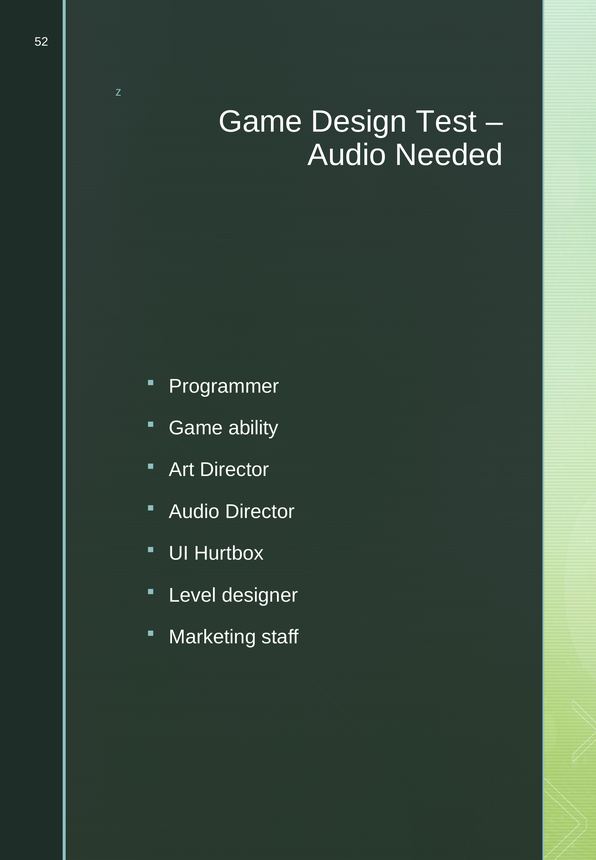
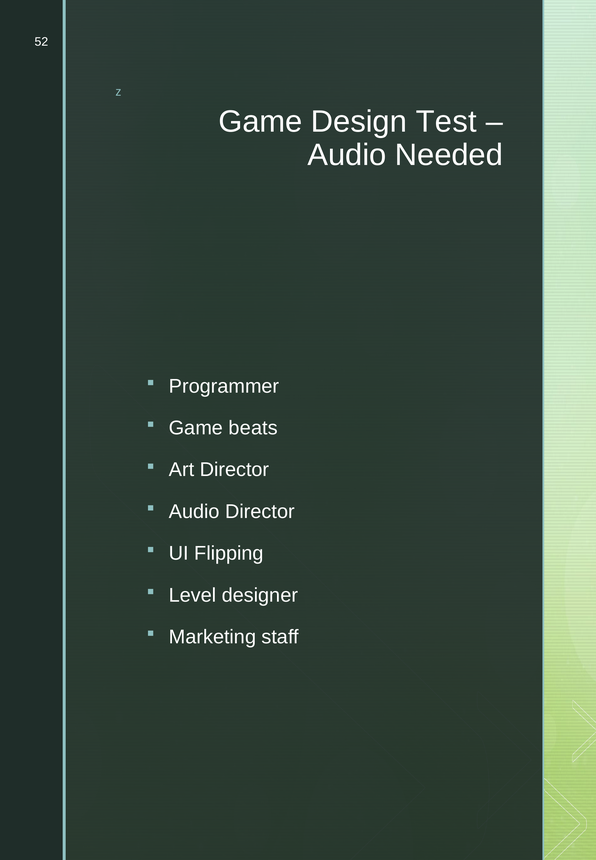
ability: ability -> beats (253, 428)
Hurtbox: Hurtbox -> Flipping (229, 554)
